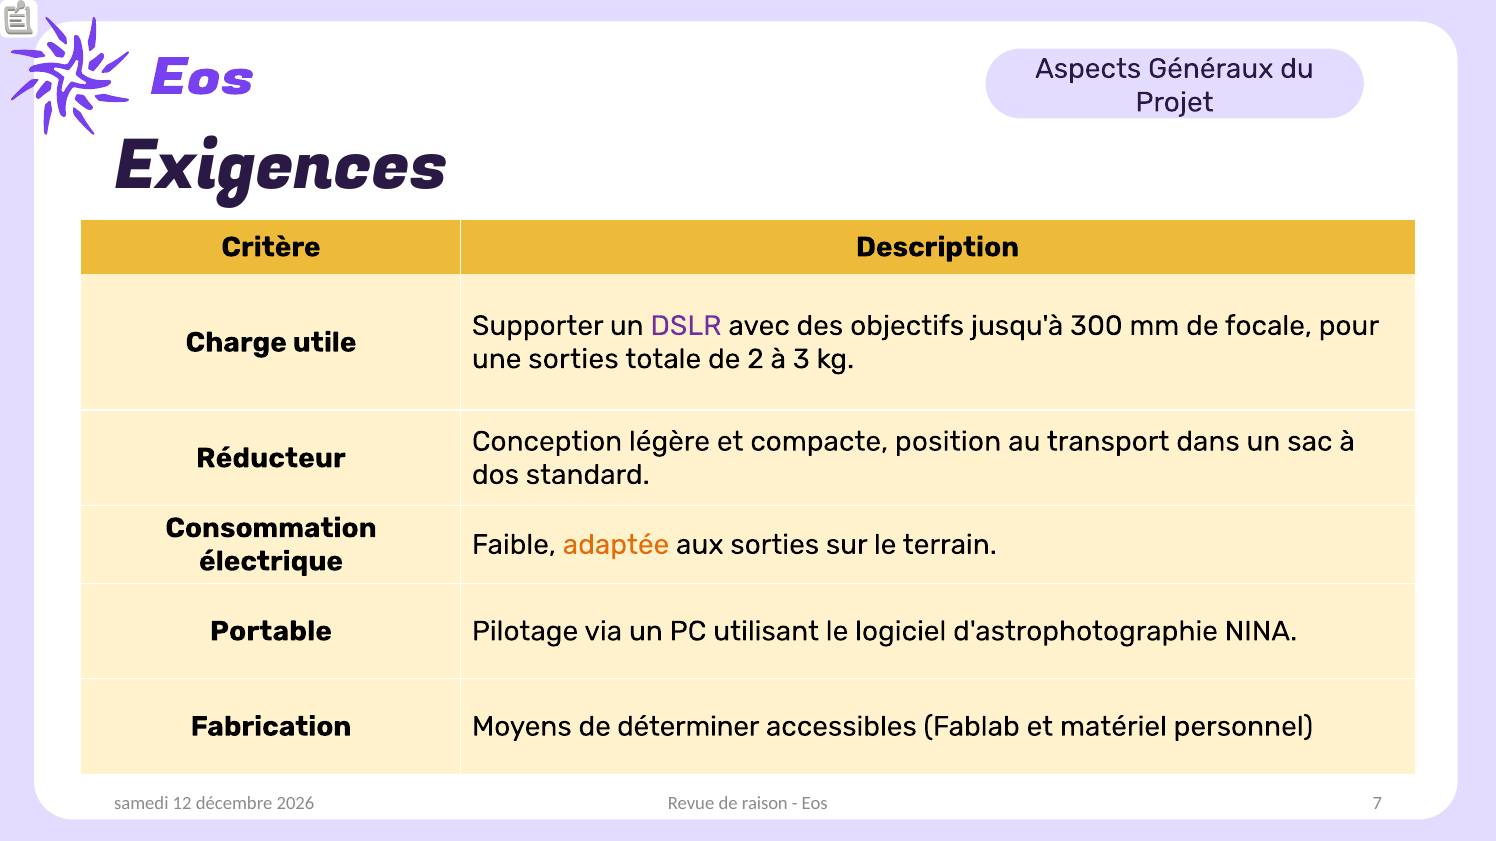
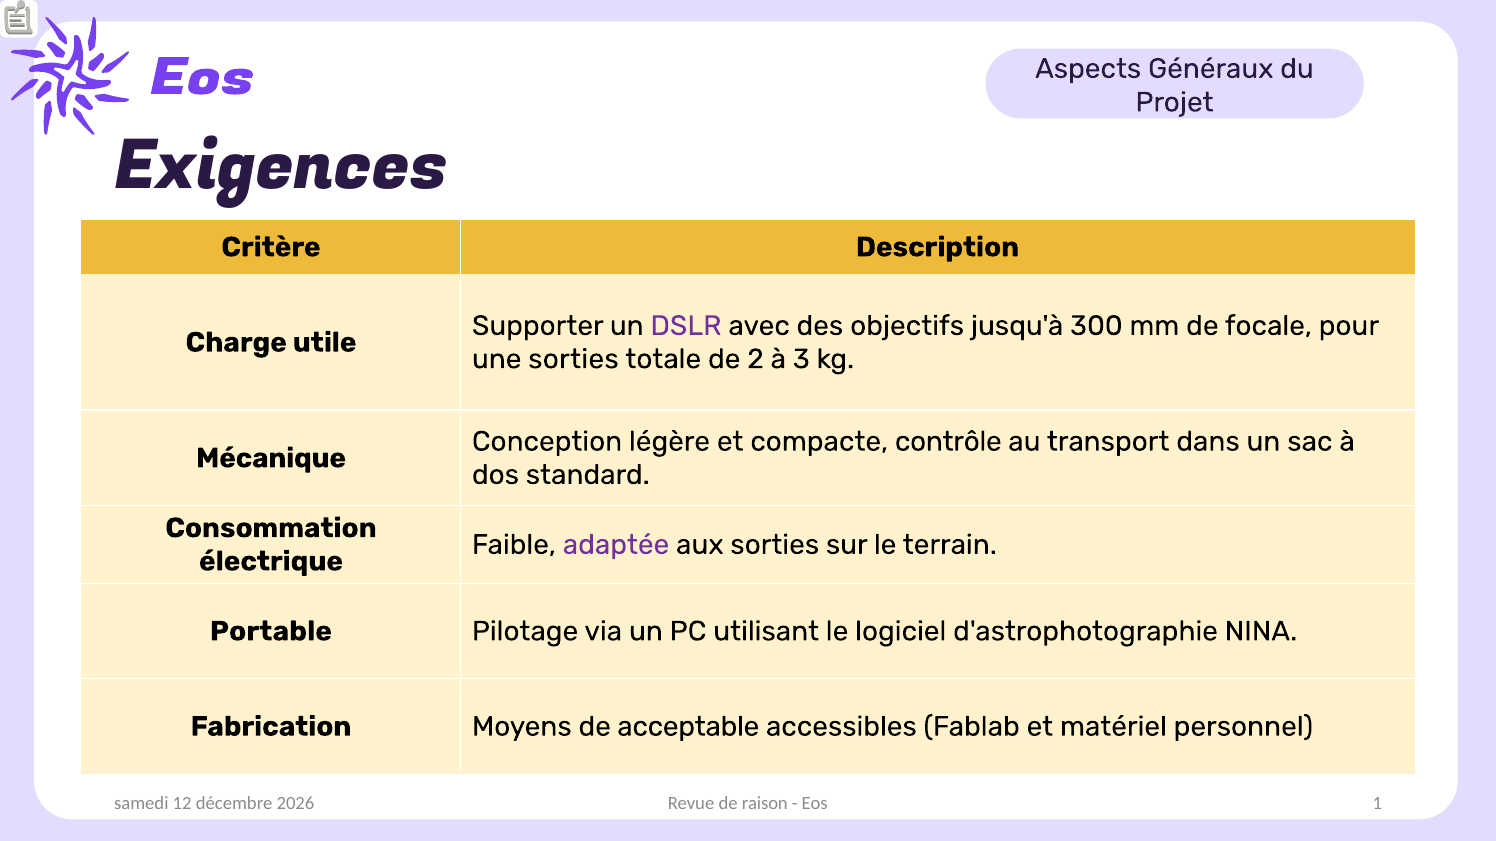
position: position -> contrôle (948, 442)
Réducteur: Réducteur -> Mécanique (271, 458)
adaptée colour: orange -> purple (616, 545)
déterminer: déterminer -> acceptable (688, 727)
7: 7 -> 1 (1377, 803)
